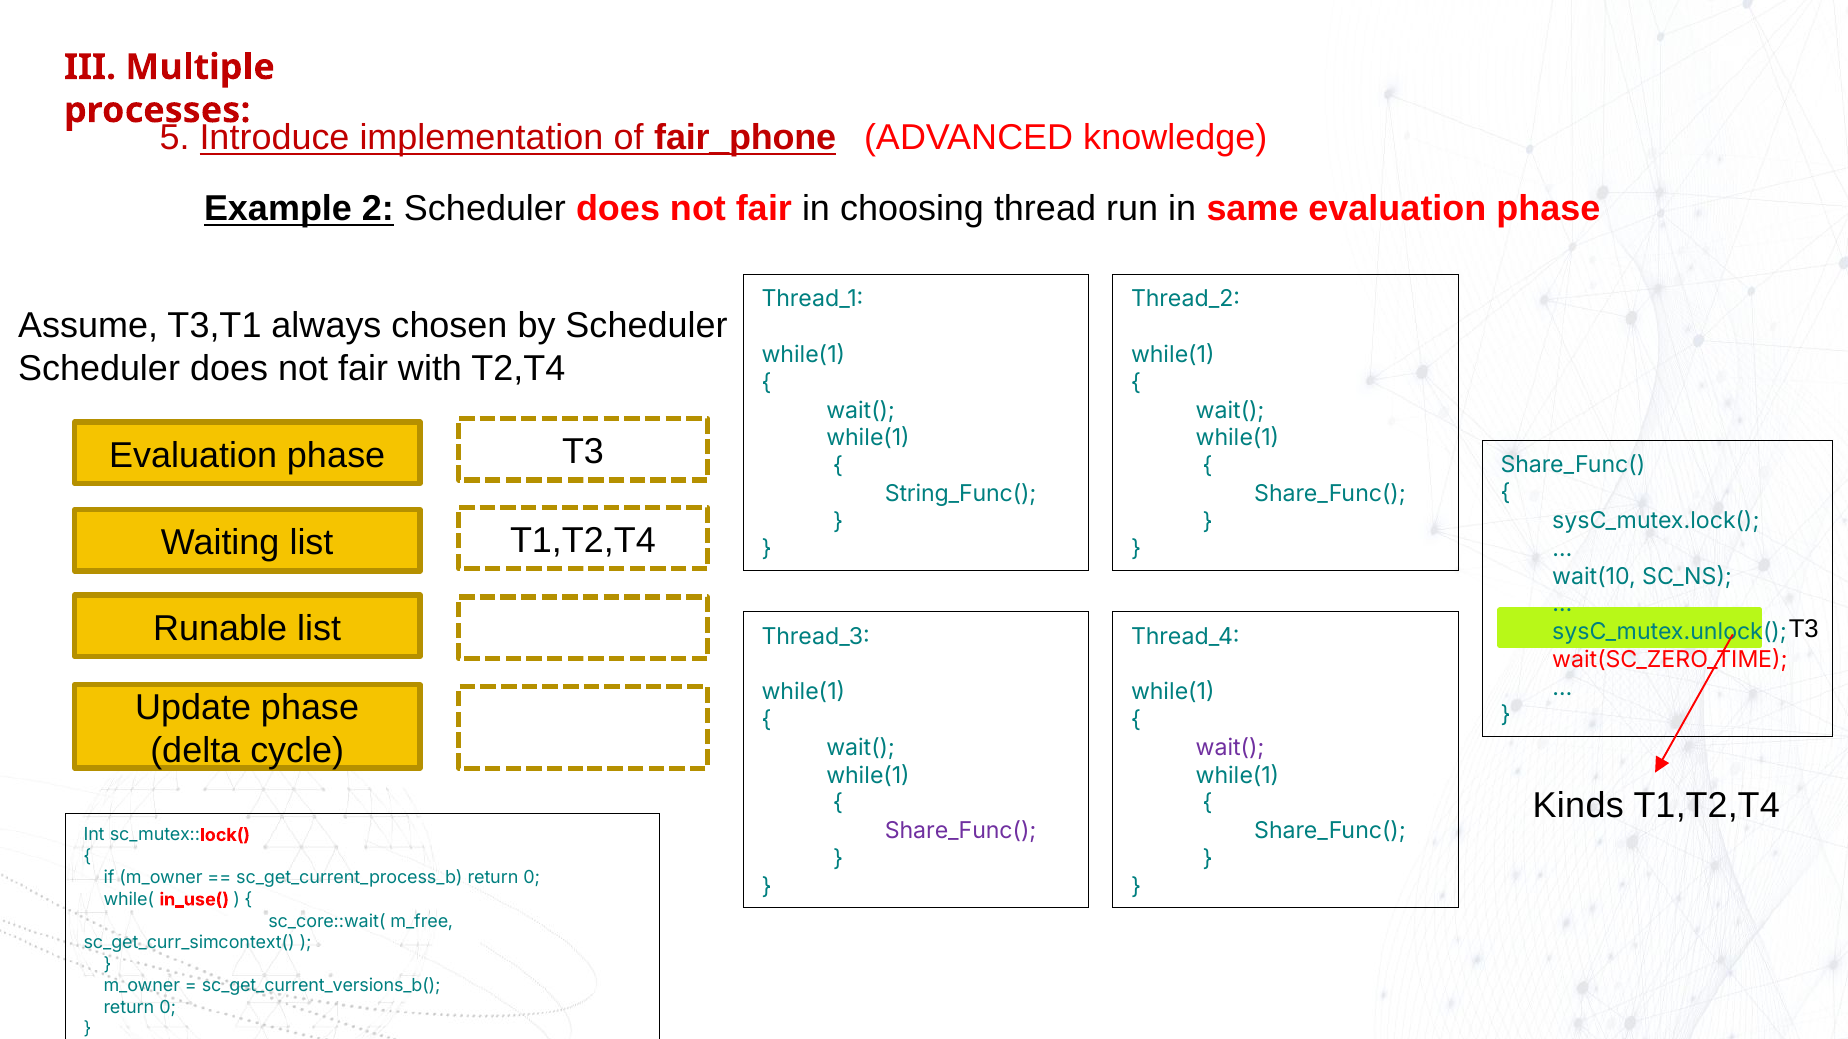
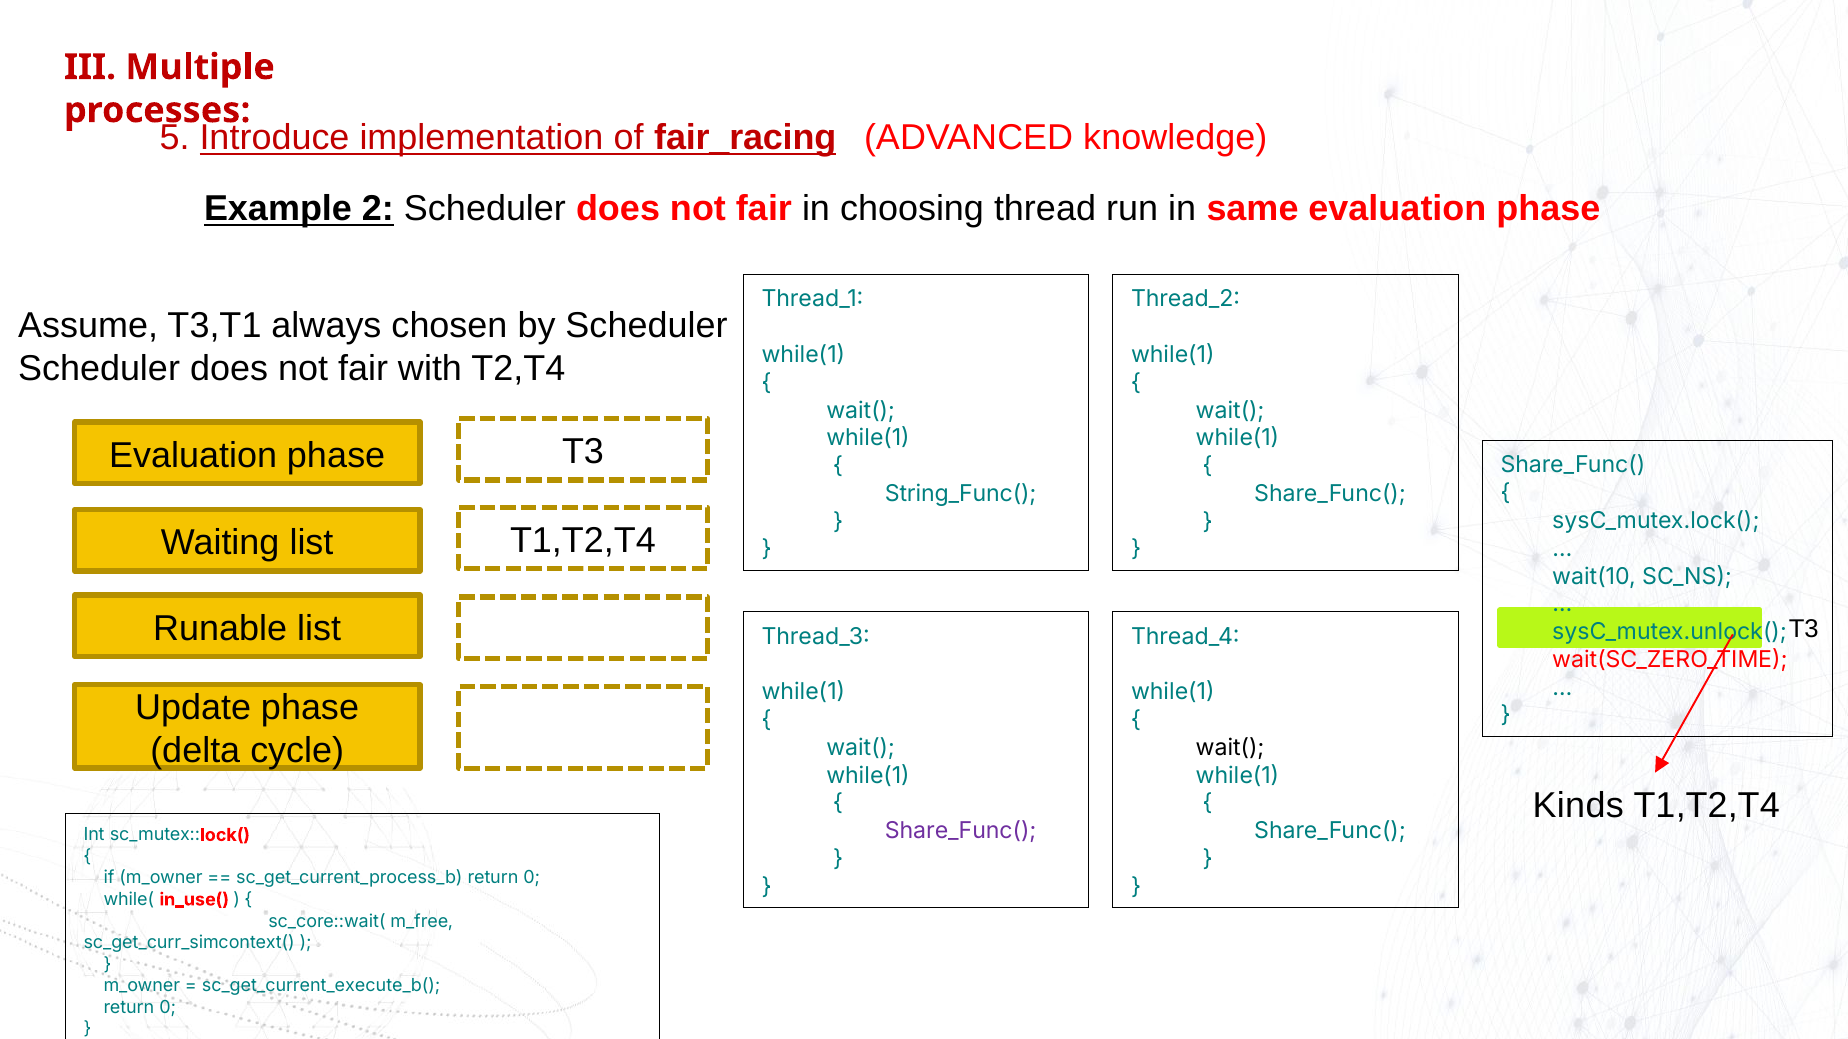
fair_phone: fair_phone -> fair_racing (745, 138)
wait( colour: purple -> black (1230, 748)
sc_get_current_versions_b(: sc_get_current_versions_b( -> sc_get_current_execute_b( (321, 986)
